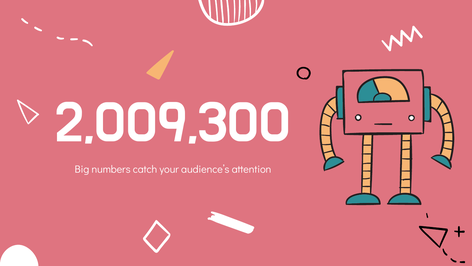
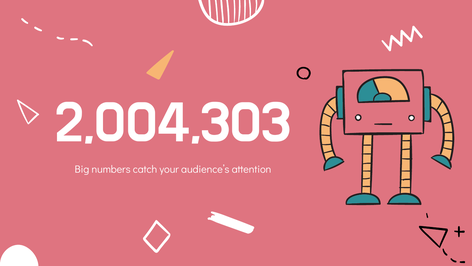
2,009,300: 2,009,300 -> 2,004,303 (173, 122)
